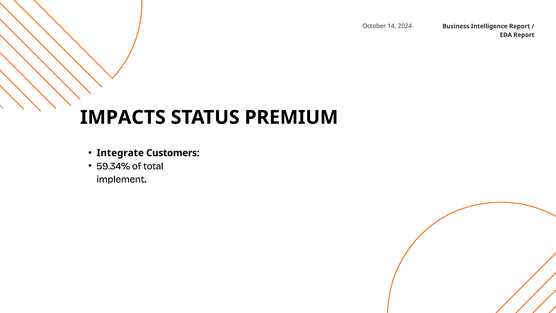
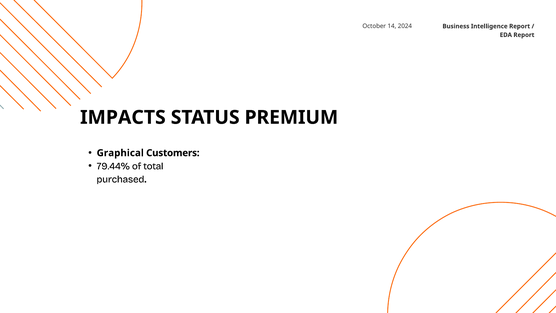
Integrate: Integrate -> Graphical (120, 153)
59.34%: 59.34% -> 79.44% (113, 166)
implement: implement -> purchased (120, 179)
